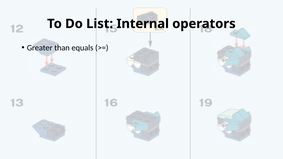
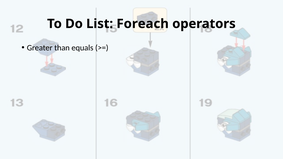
Internal: Internal -> Foreach (143, 24)
